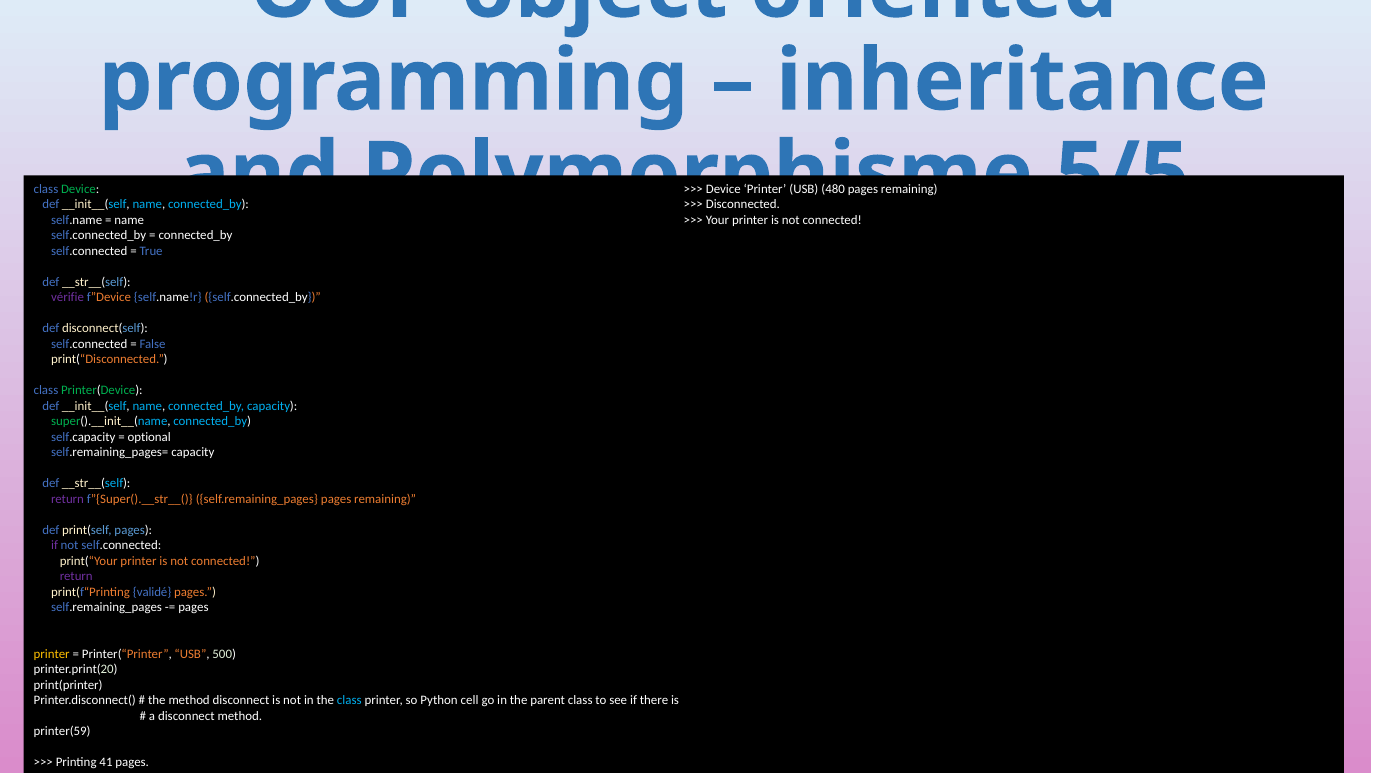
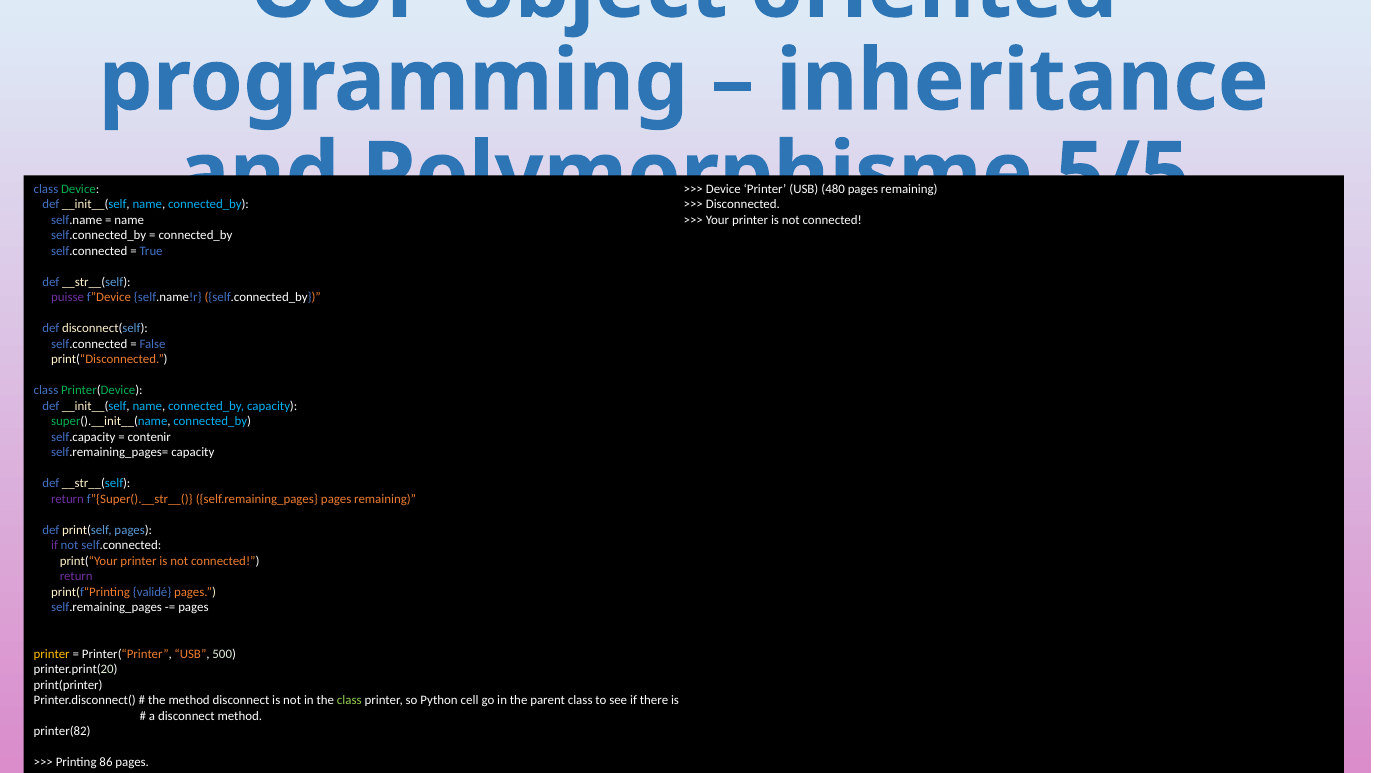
vérifie: vérifie -> puisse (68, 298)
optional: optional -> contenir (149, 437)
class colour: light blue -> light green (349, 700)
printer(59: printer(59 -> printer(82 (62, 731)
41: 41 -> 86 (106, 762)
